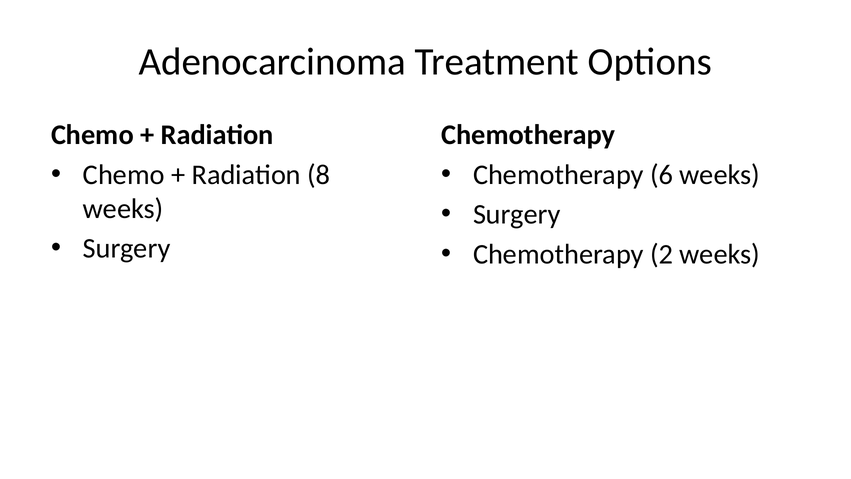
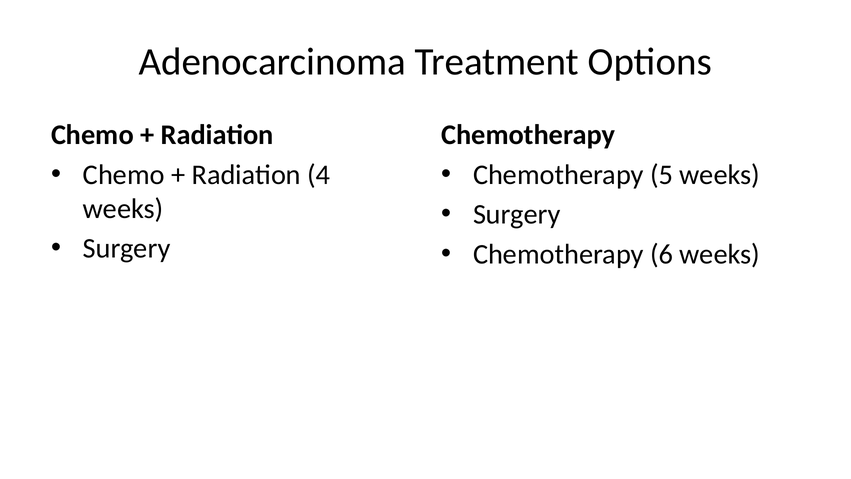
8: 8 -> 4 (319, 175)
6: 6 -> 5 (662, 175)
2: 2 -> 6 (662, 254)
